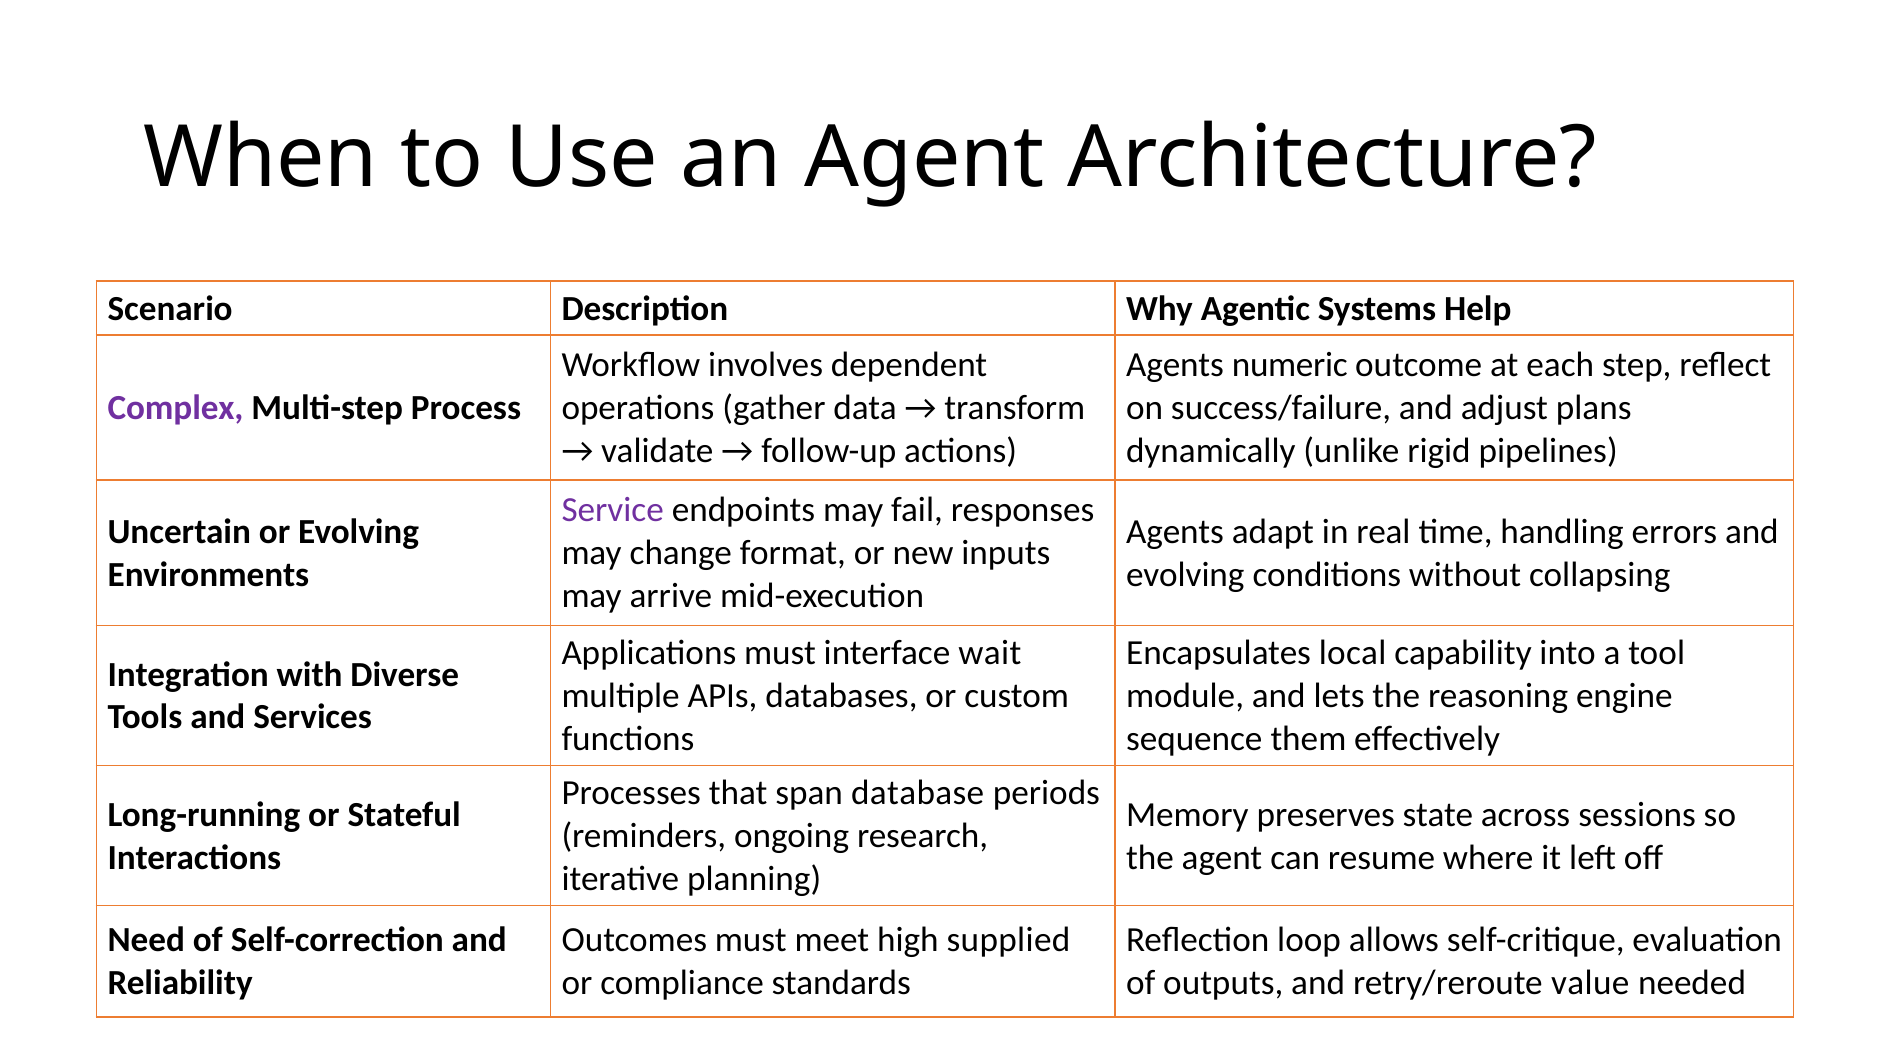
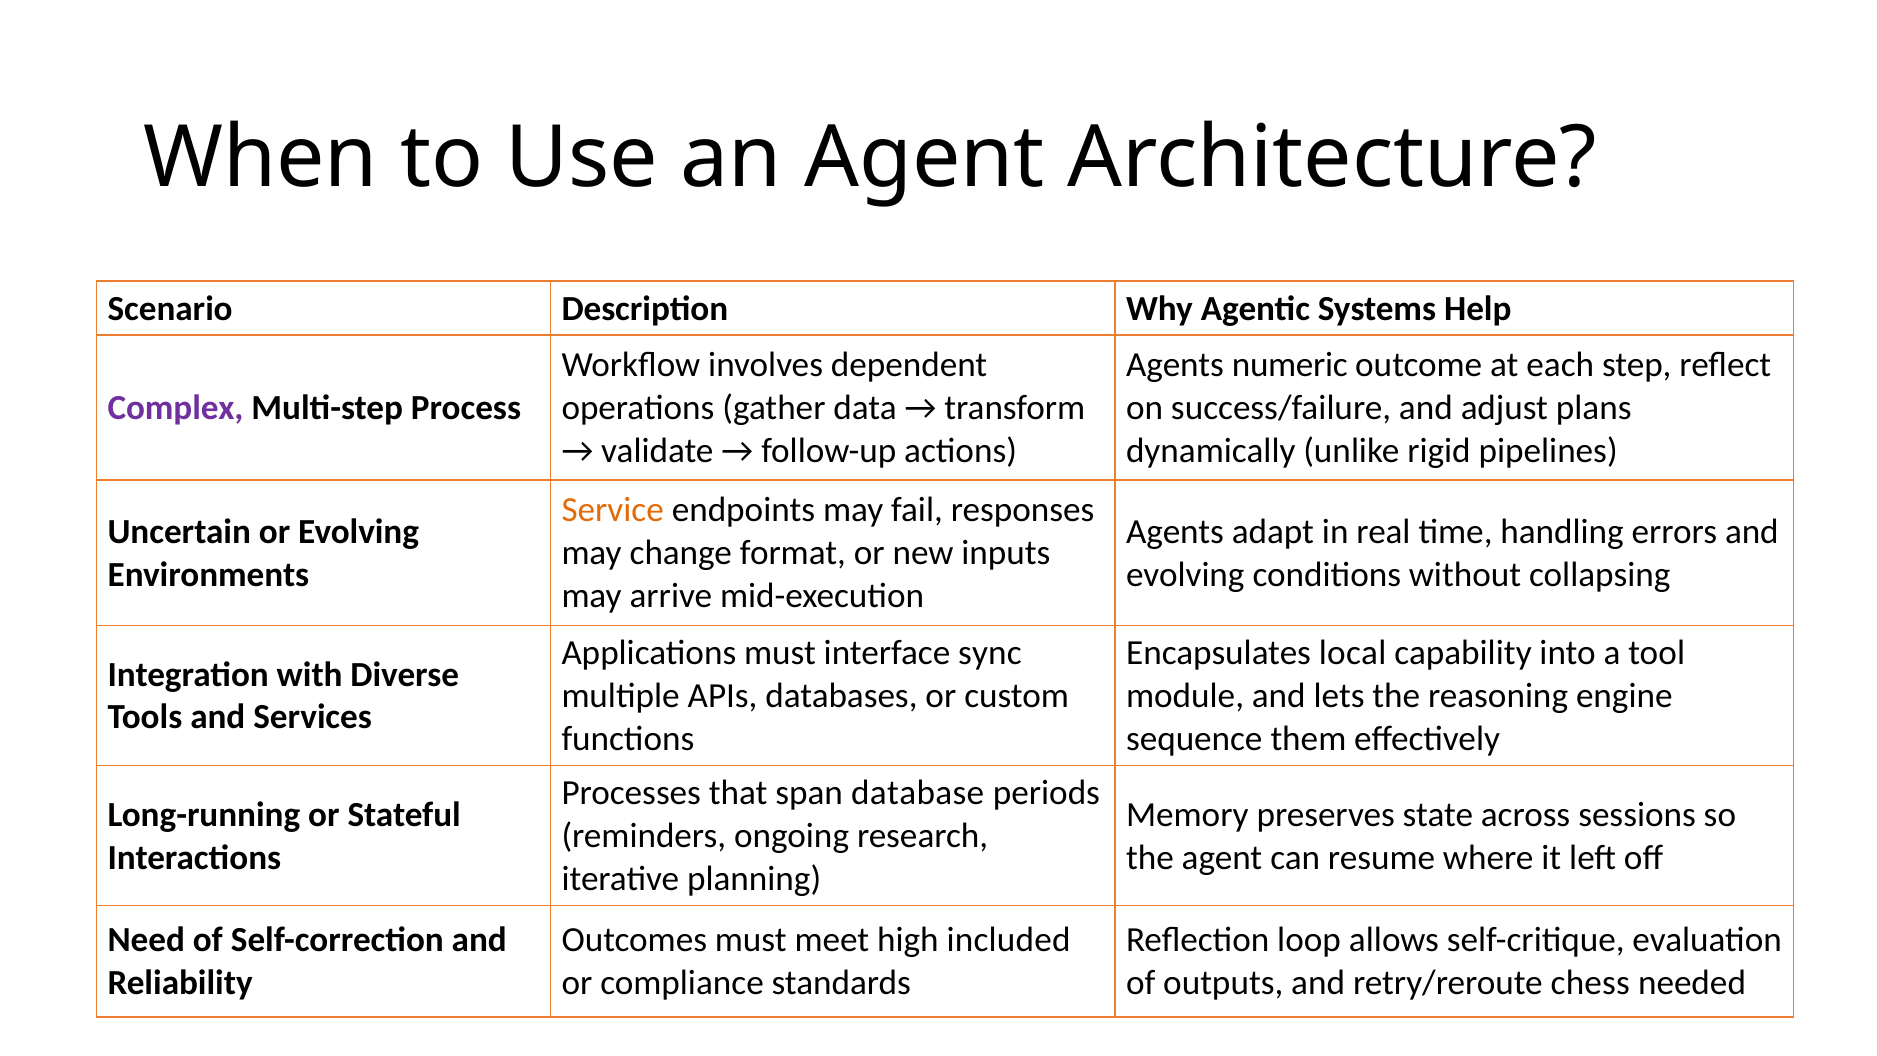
Service colour: purple -> orange (613, 510)
wait: wait -> sync (990, 653)
supplied: supplied -> included (1009, 940)
value: value -> chess (1590, 983)
